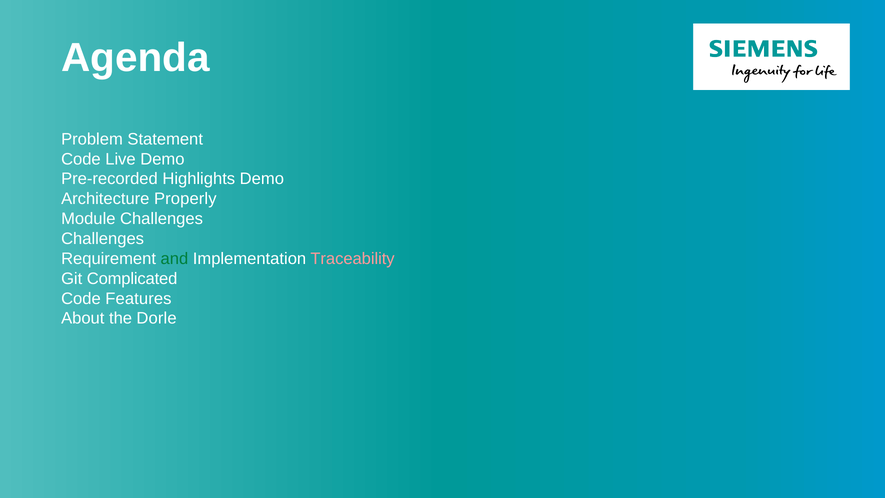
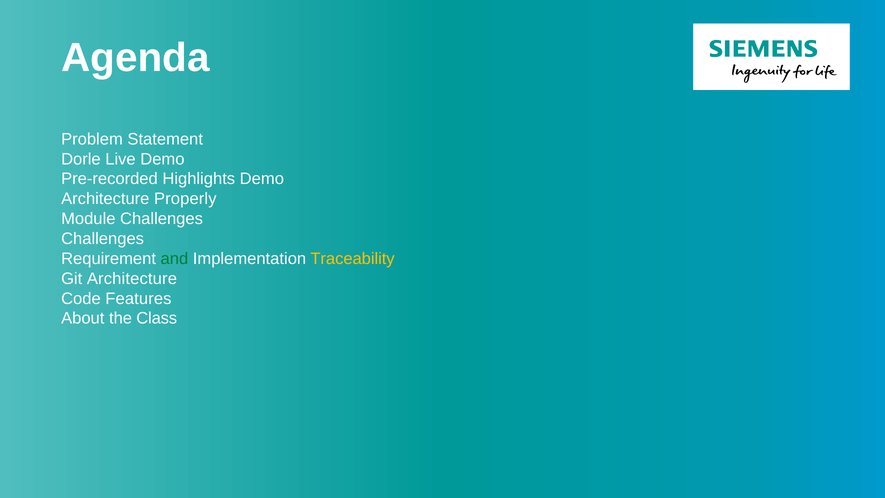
Code: Code -> Dorle (81, 159)
Traceability colour: pink -> yellow (353, 258)
Git Complicated: Complicated -> Architecture (132, 278)
Dorle: Dorle -> Class (157, 318)
